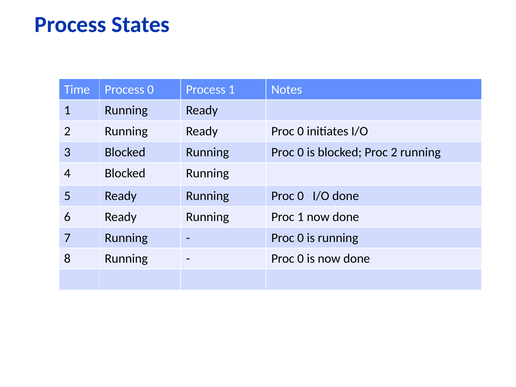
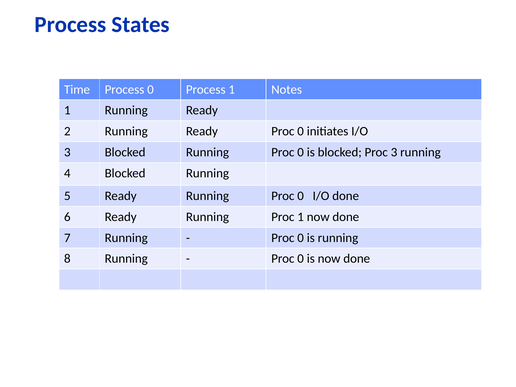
Proc 2: 2 -> 3 (394, 152)
